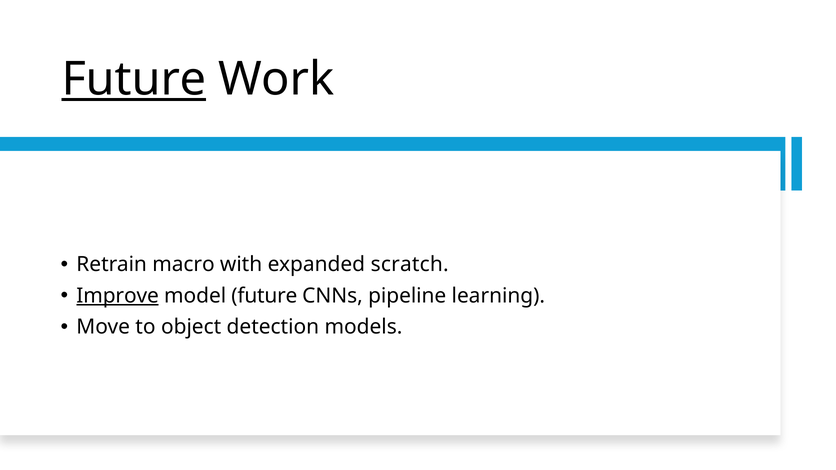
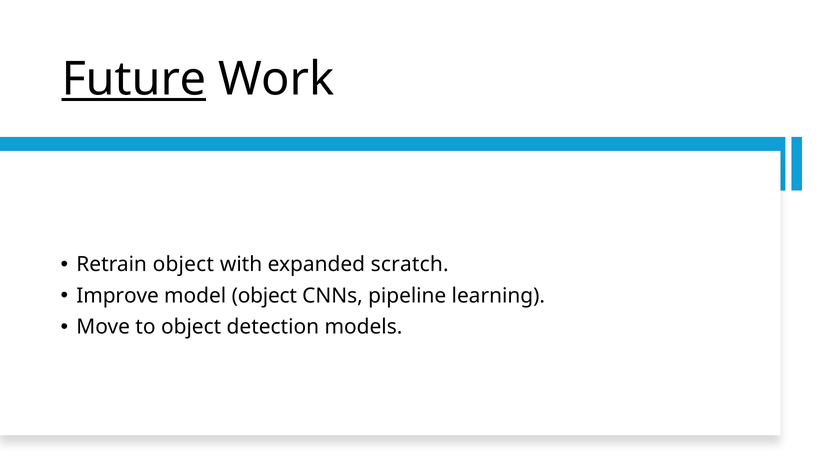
Retrain macro: macro -> object (183, 265)
Improve underline: present -> none (118, 296)
model future: future -> object (264, 296)
